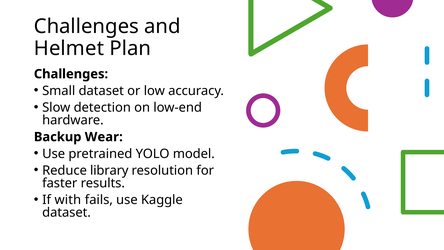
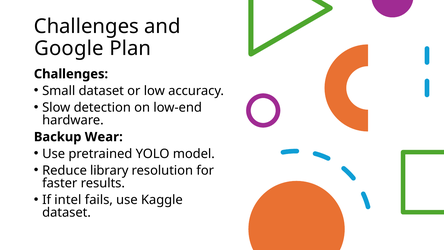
Helmet: Helmet -> Google (69, 48)
with: with -> intel (68, 200)
